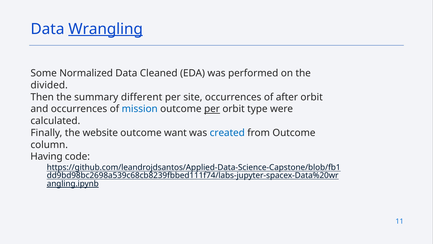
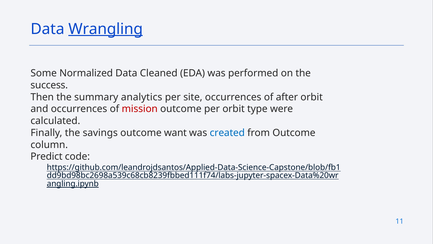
divided: divided -> success (49, 85)
different: different -> analytics (142, 97)
mission colour: blue -> red (140, 109)
per underline: present -> none (212, 109)
website: website -> savings (100, 133)
Having: Having -> Predict (46, 156)
